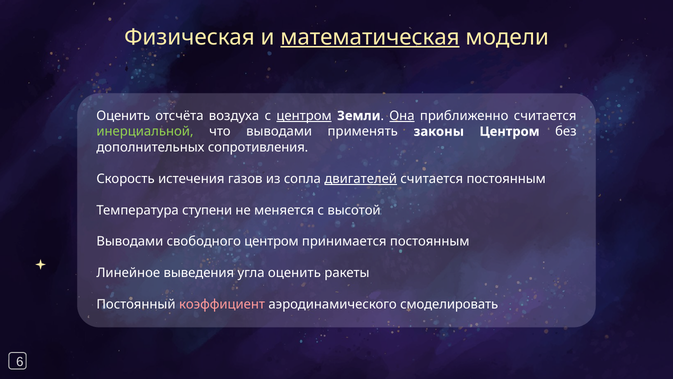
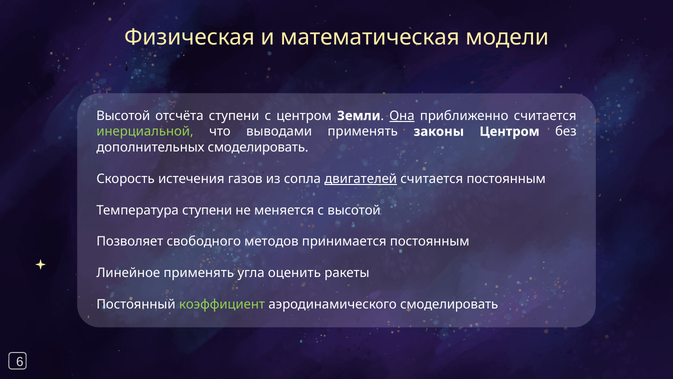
математическая underline: present -> none (370, 37)
Оценить: Оценить -> Высотой (123, 116)
отсчёта воздуха: воздуха -> ступени (234, 116)
центром underline: present -> none (304, 116)
дополнительных сопротивления: сопротивления -> смоделировать (258, 147)
Выводами: Выводами -> Позволяет (130, 241)
свободного центром: центром -> методов (271, 241)
Линейное выведения: выведения -> применять (199, 273)
коэффициент colour: pink -> light green (222, 304)
